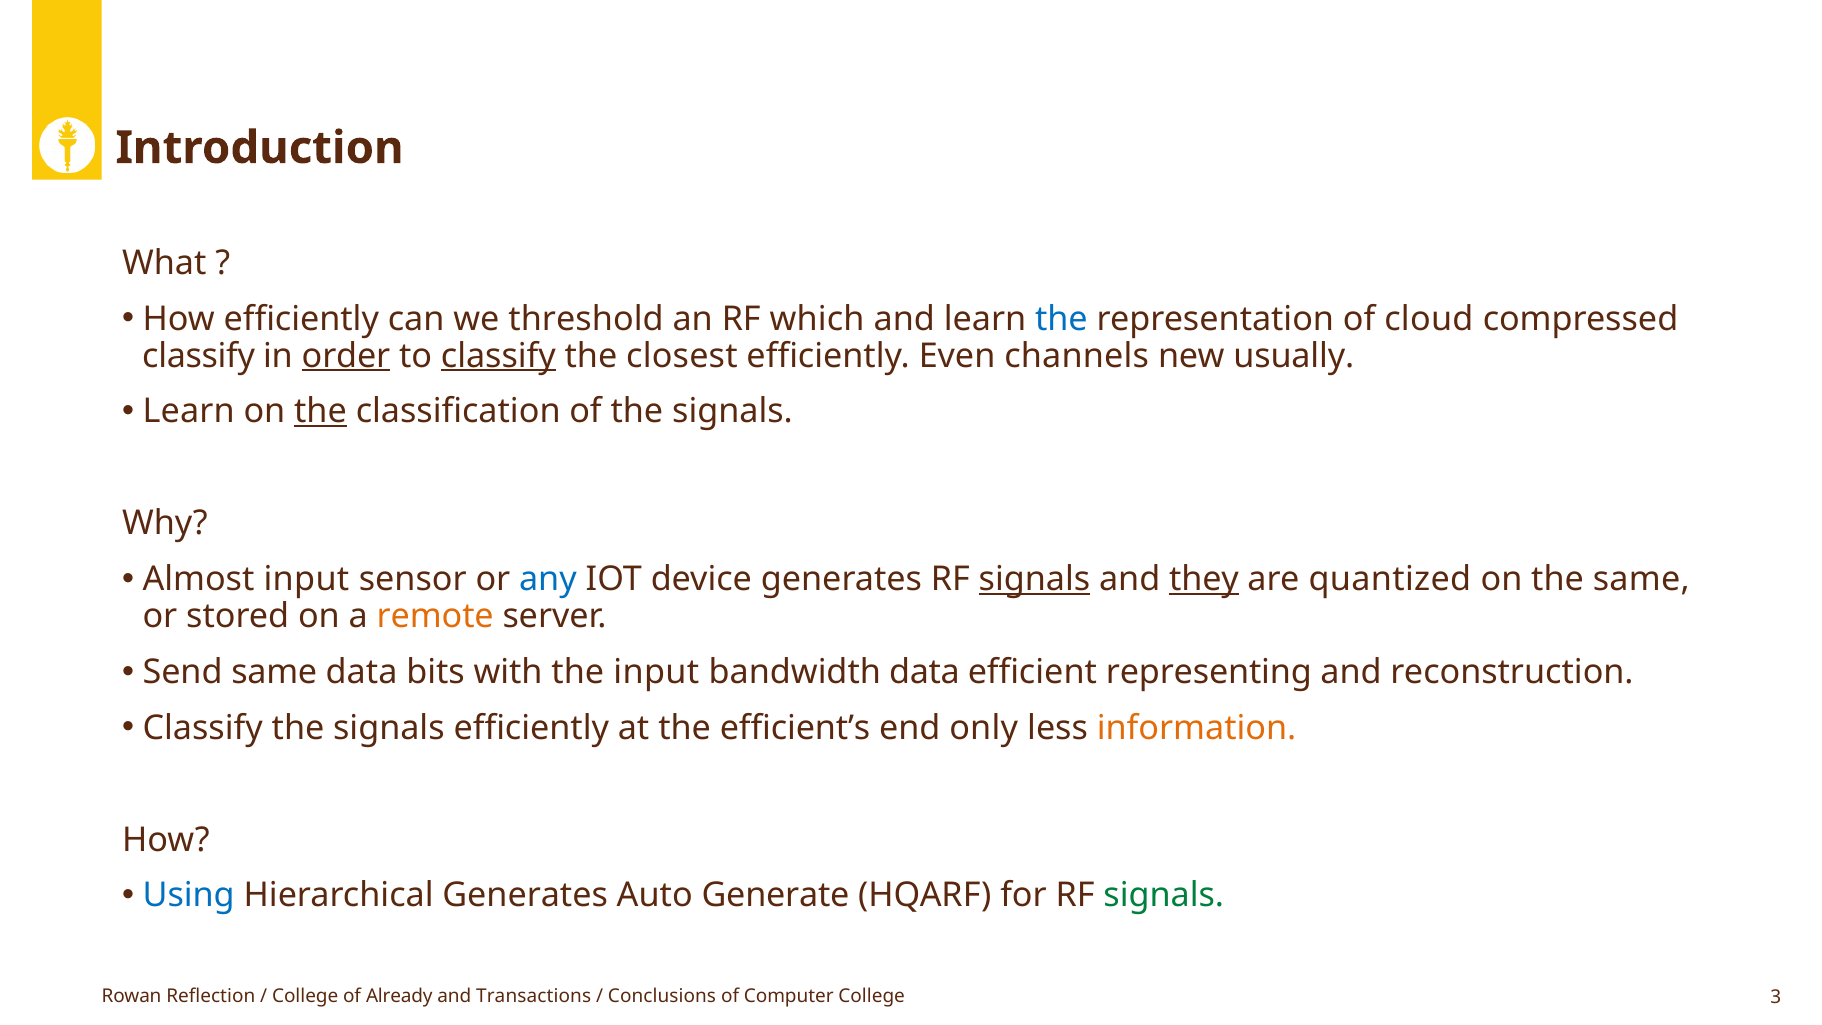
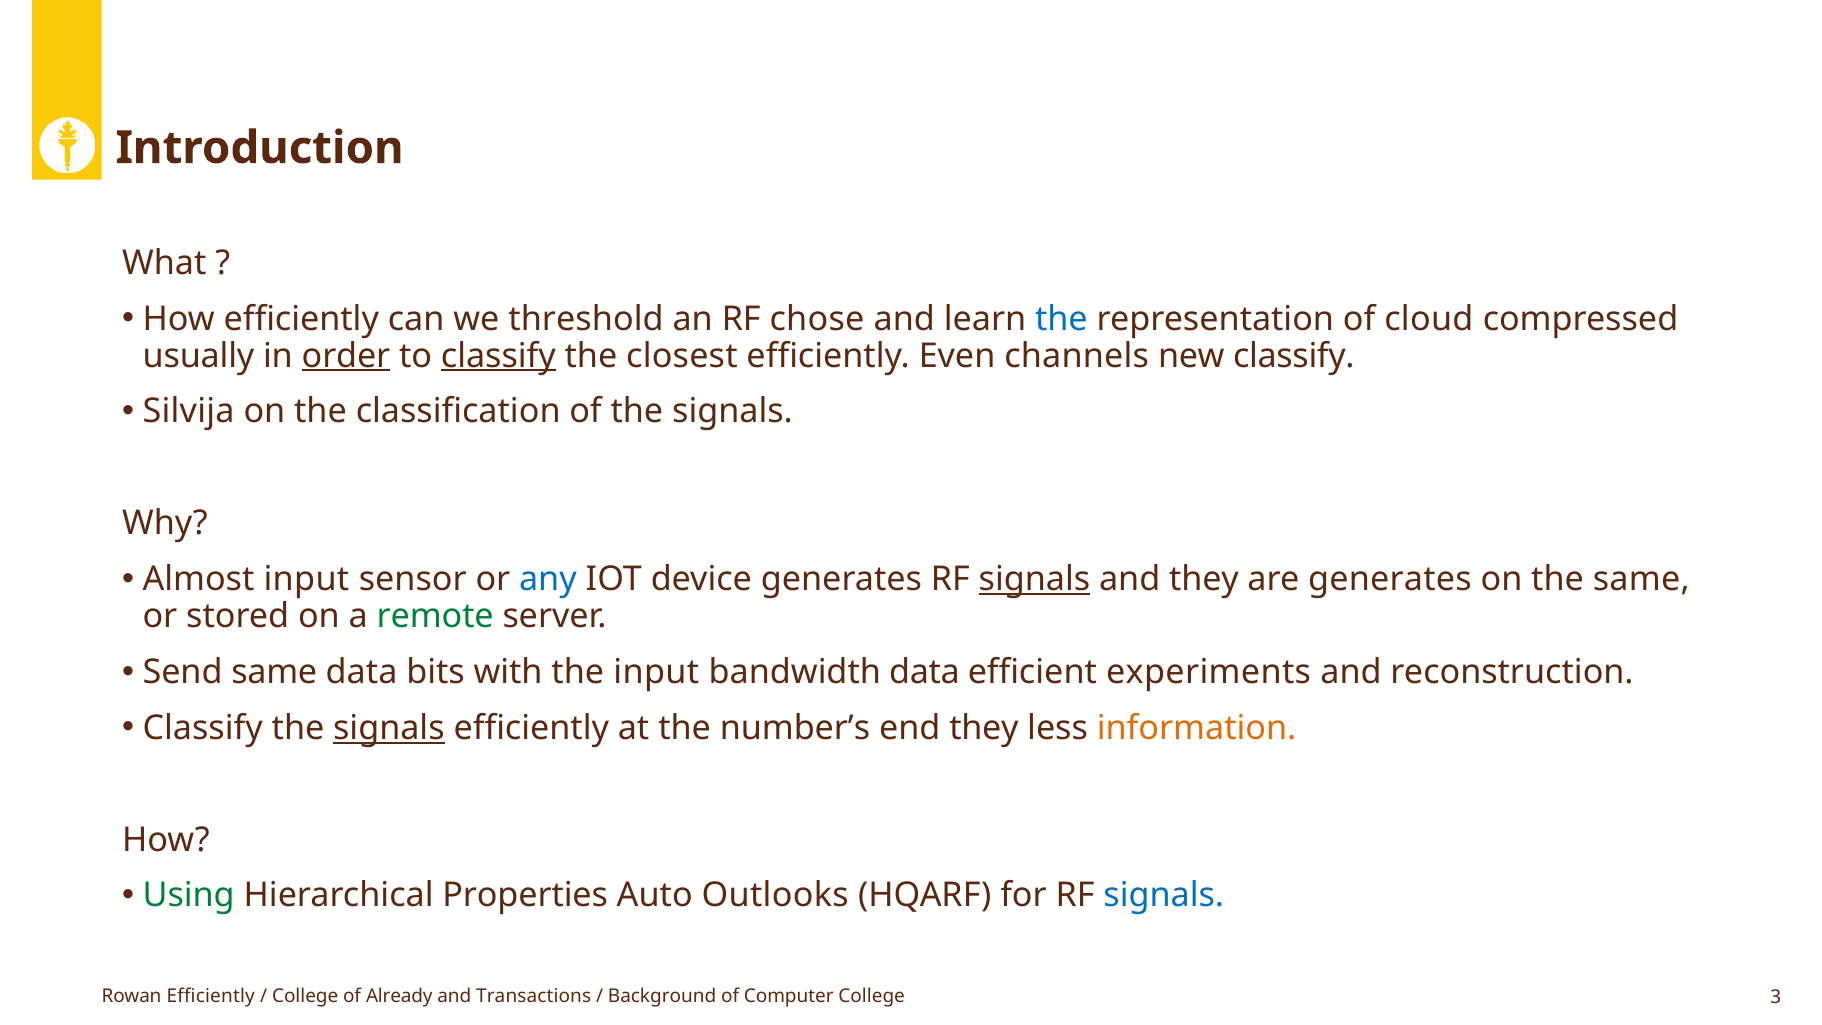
which: which -> chose (817, 319)
classify: classify -> usually (199, 356)
new usually: usually -> classify (1294, 356)
Learn: Learn -> Silvija (189, 412)
the underline: present -> none (321, 412)
they underline: present -> none (1204, 579)
are quantized: quantized -> generates (1390, 579)
remote colour: orange -> green (435, 616)
representing: representing -> experiments (1209, 672)
signals underline: none -> present (389, 728)
efficient’s: efficient’s -> number’s (795, 728)
end only: only -> they (984, 728)
Using colour: blue -> green (189, 896)
Hierarchical Generates: Generates -> Properties (525, 896)
Generate: Generate -> Outlooks (775, 896)
signals colour: green -> blue (1164, 896)
Rowan Reflection: Reflection -> Efficiently (211, 997)
Conclusions: Conclusions -> Background (662, 997)
